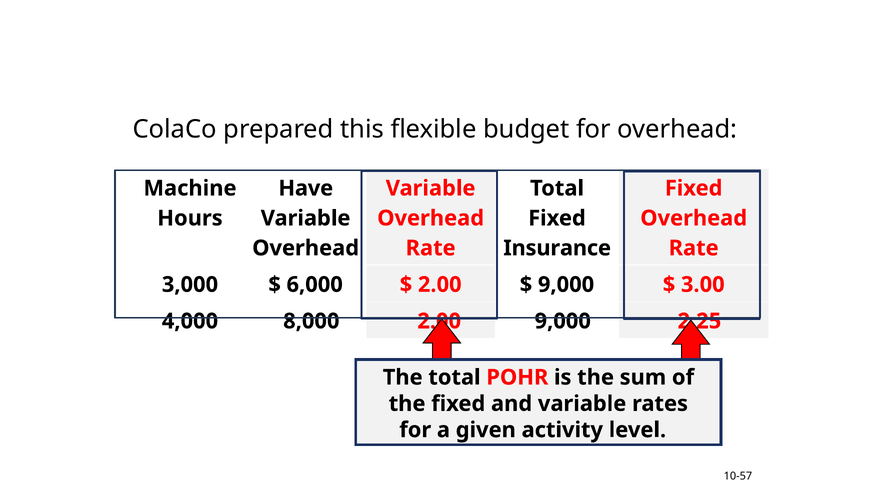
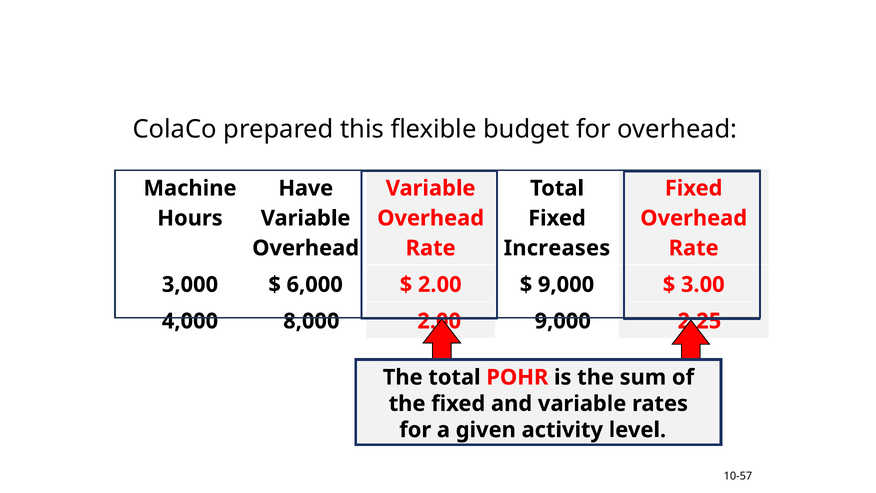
Insurance: Insurance -> Increases (557, 248)
